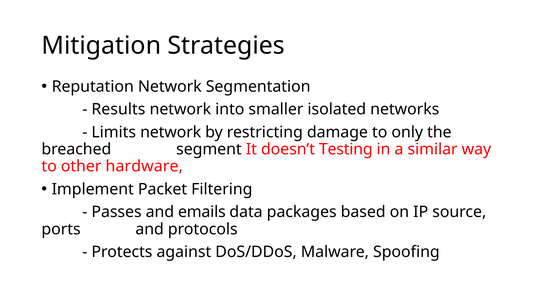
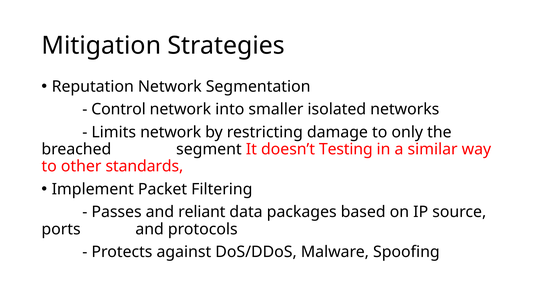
Results: Results -> Control (119, 109)
hardware: hardware -> standards (144, 166)
emails: emails -> reliant (202, 212)
